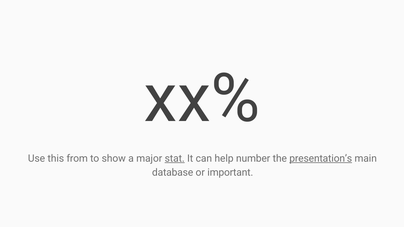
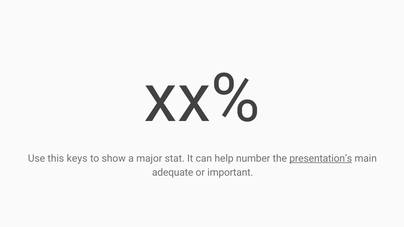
from: from -> keys (77, 159)
stat underline: present -> none (175, 159)
database: database -> adequate (173, 173)
